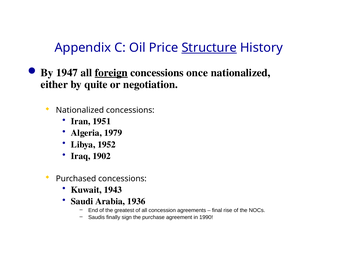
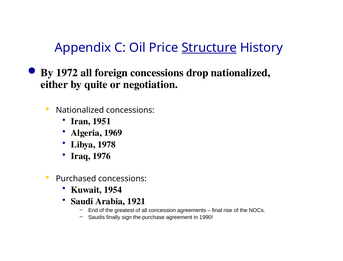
1947: 1947 -> 1972 (67, 73)
foreign underline: present -> none (111, 73)
once: once -> drop (197, 73)
1979: 1979 -> 1969 (113, 133)
1952: 1952 -> 1978 (107, 145)
1902: 1902 -> 1976 (102, 156)
1943: 1943 -> 1954 (113, 190)
1936: 1936 -> 1921 (136, 202)
